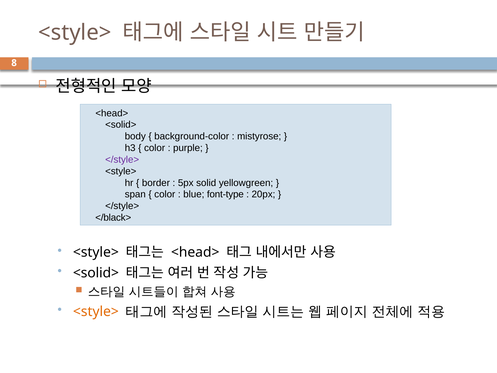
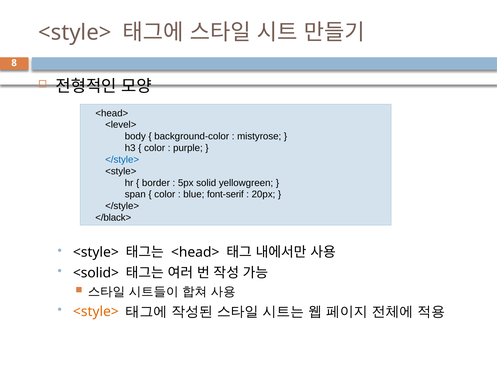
<solid>: <solid> -> <level> (121, 125)
</style> colour: purple -> blue (122, 160)
font-type: font-type -> font-serif (225, 194)
